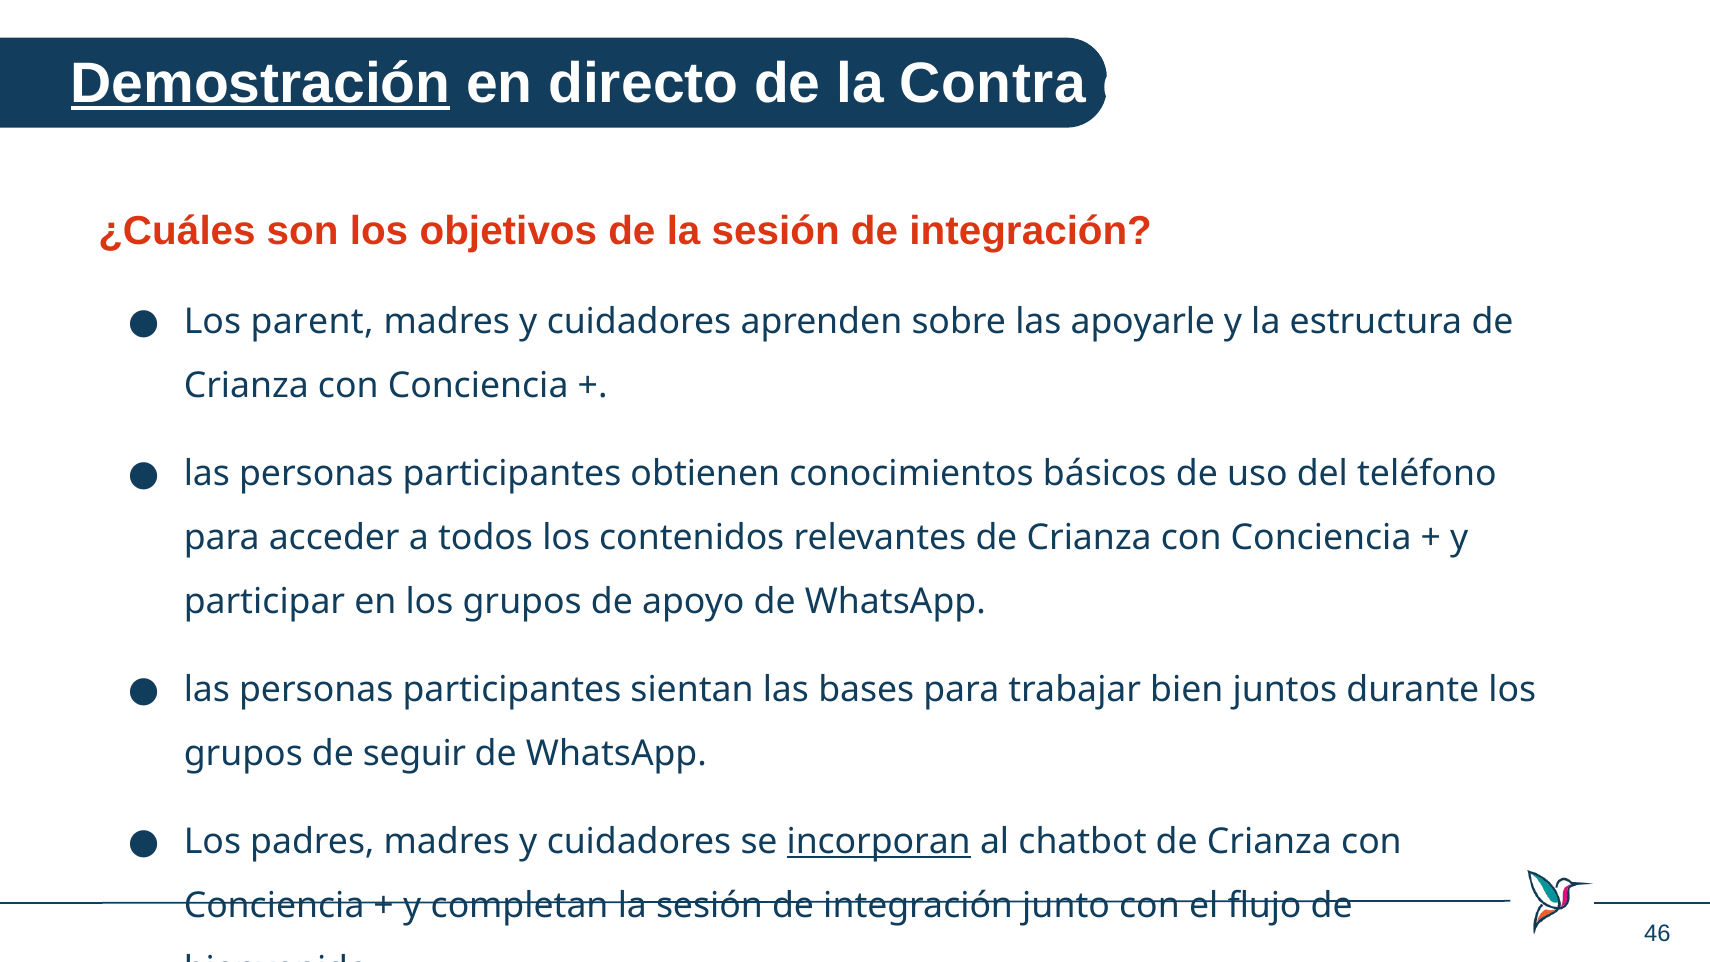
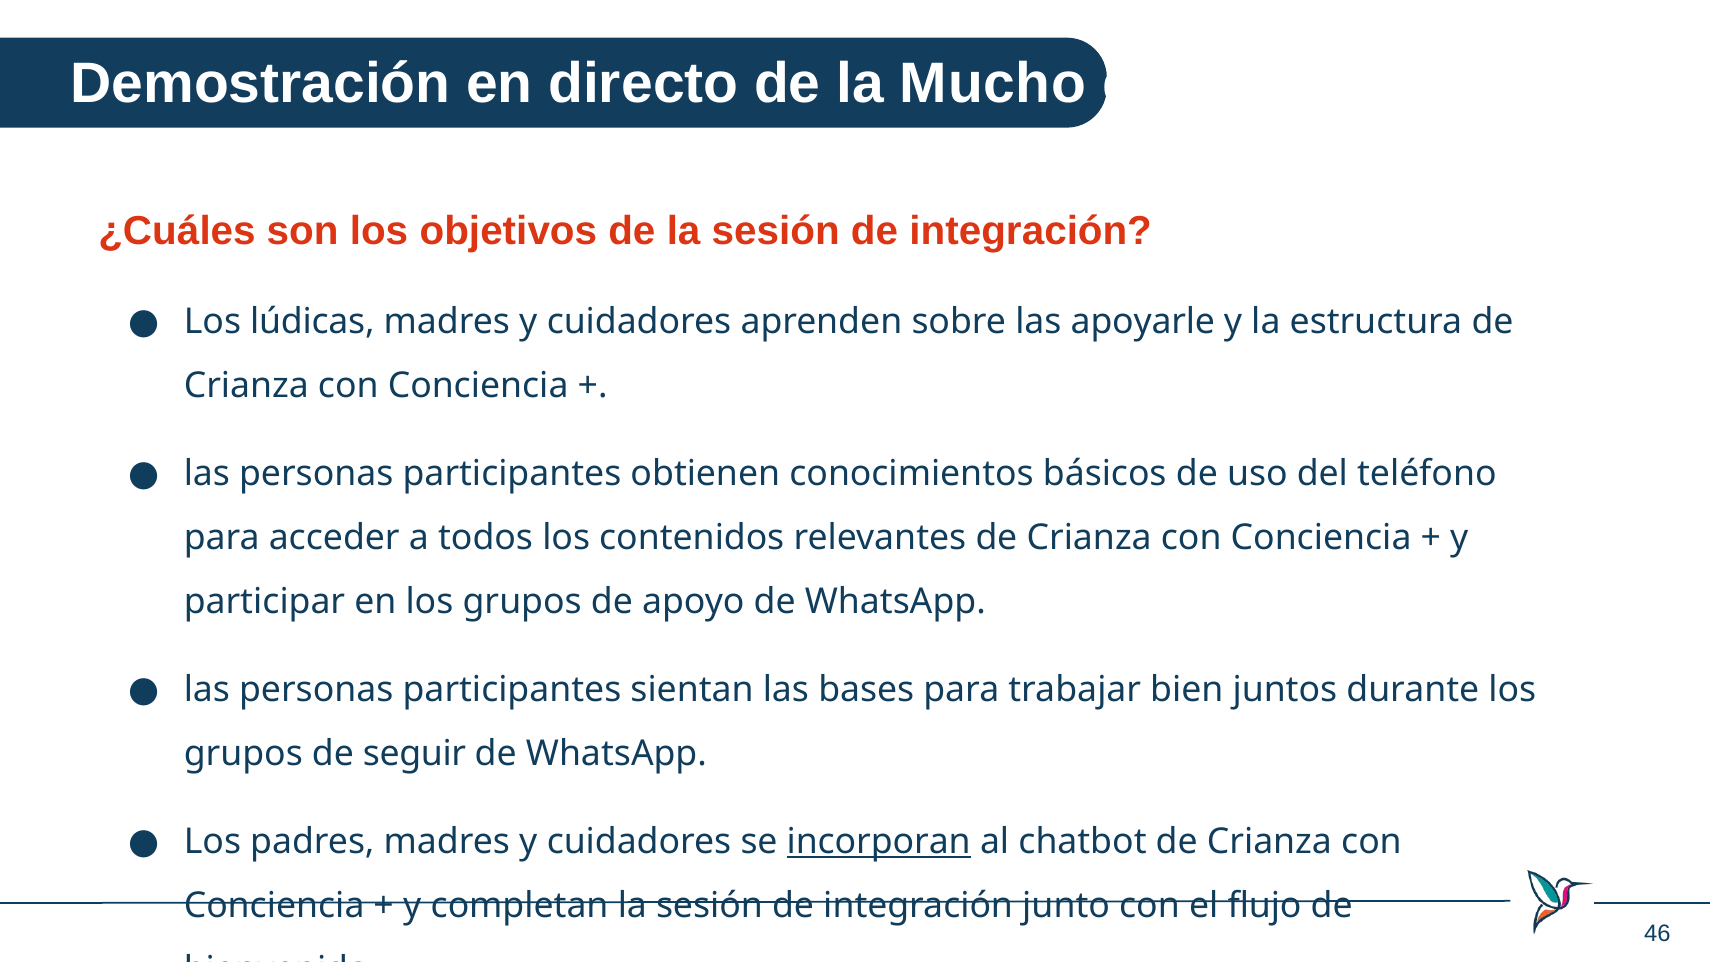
Demostración underline: present -> none (261, 84)
Contra: Contra -> Mucho (993, 84)
parent: parent -> lúdicas (312, 322)
